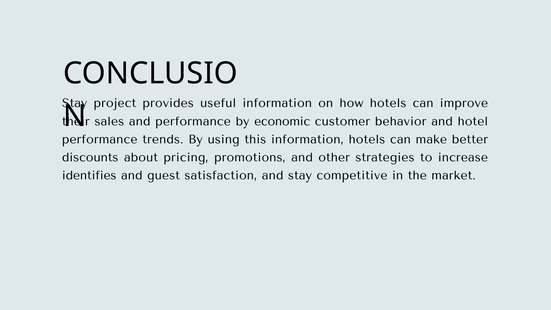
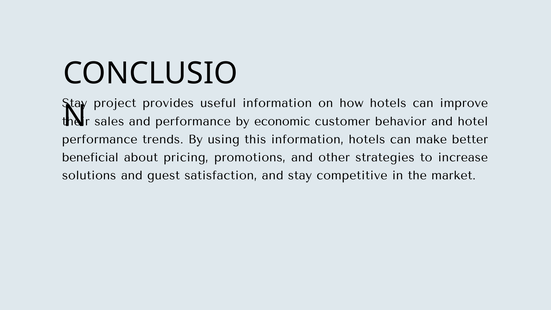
discounts: discounts -> beneficial (90, 157)
identifies: identifies -> solutions (89, 176)
